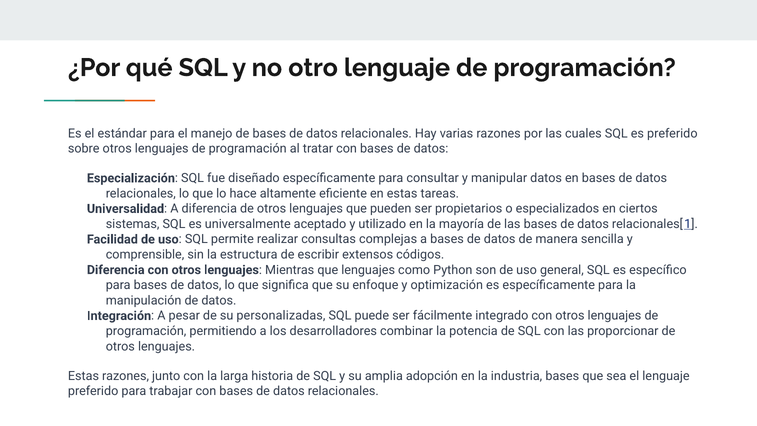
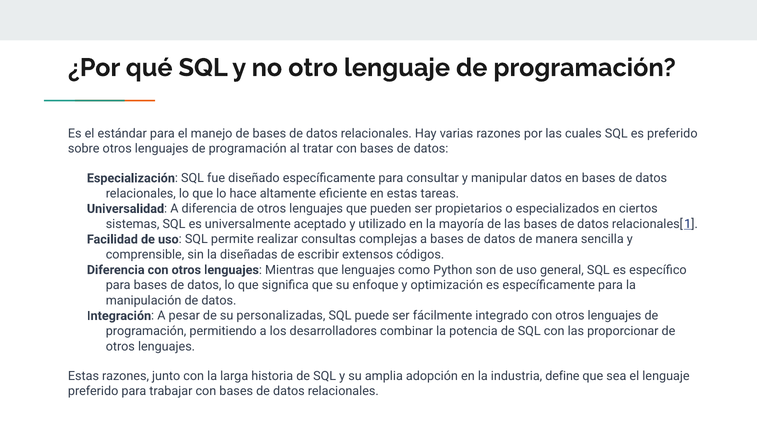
estructura: estructura -> diseñadas (249, 255)
industria bases: bases -> define (562, 376)
